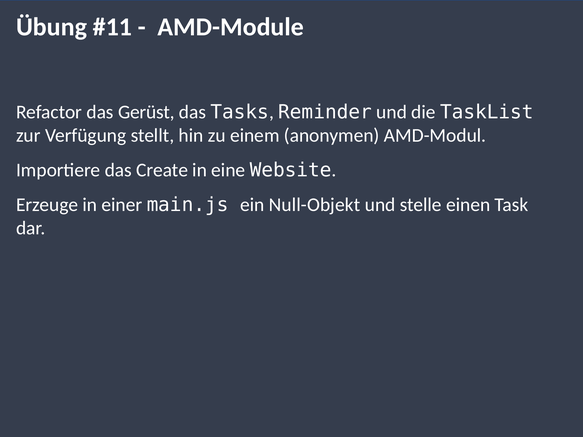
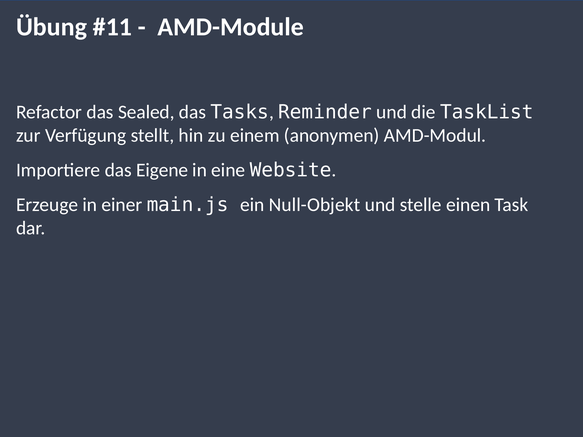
Gerüst: Gerüst -> Sealed (146, 112)
Create: Create -> Eigene (162, 170)
